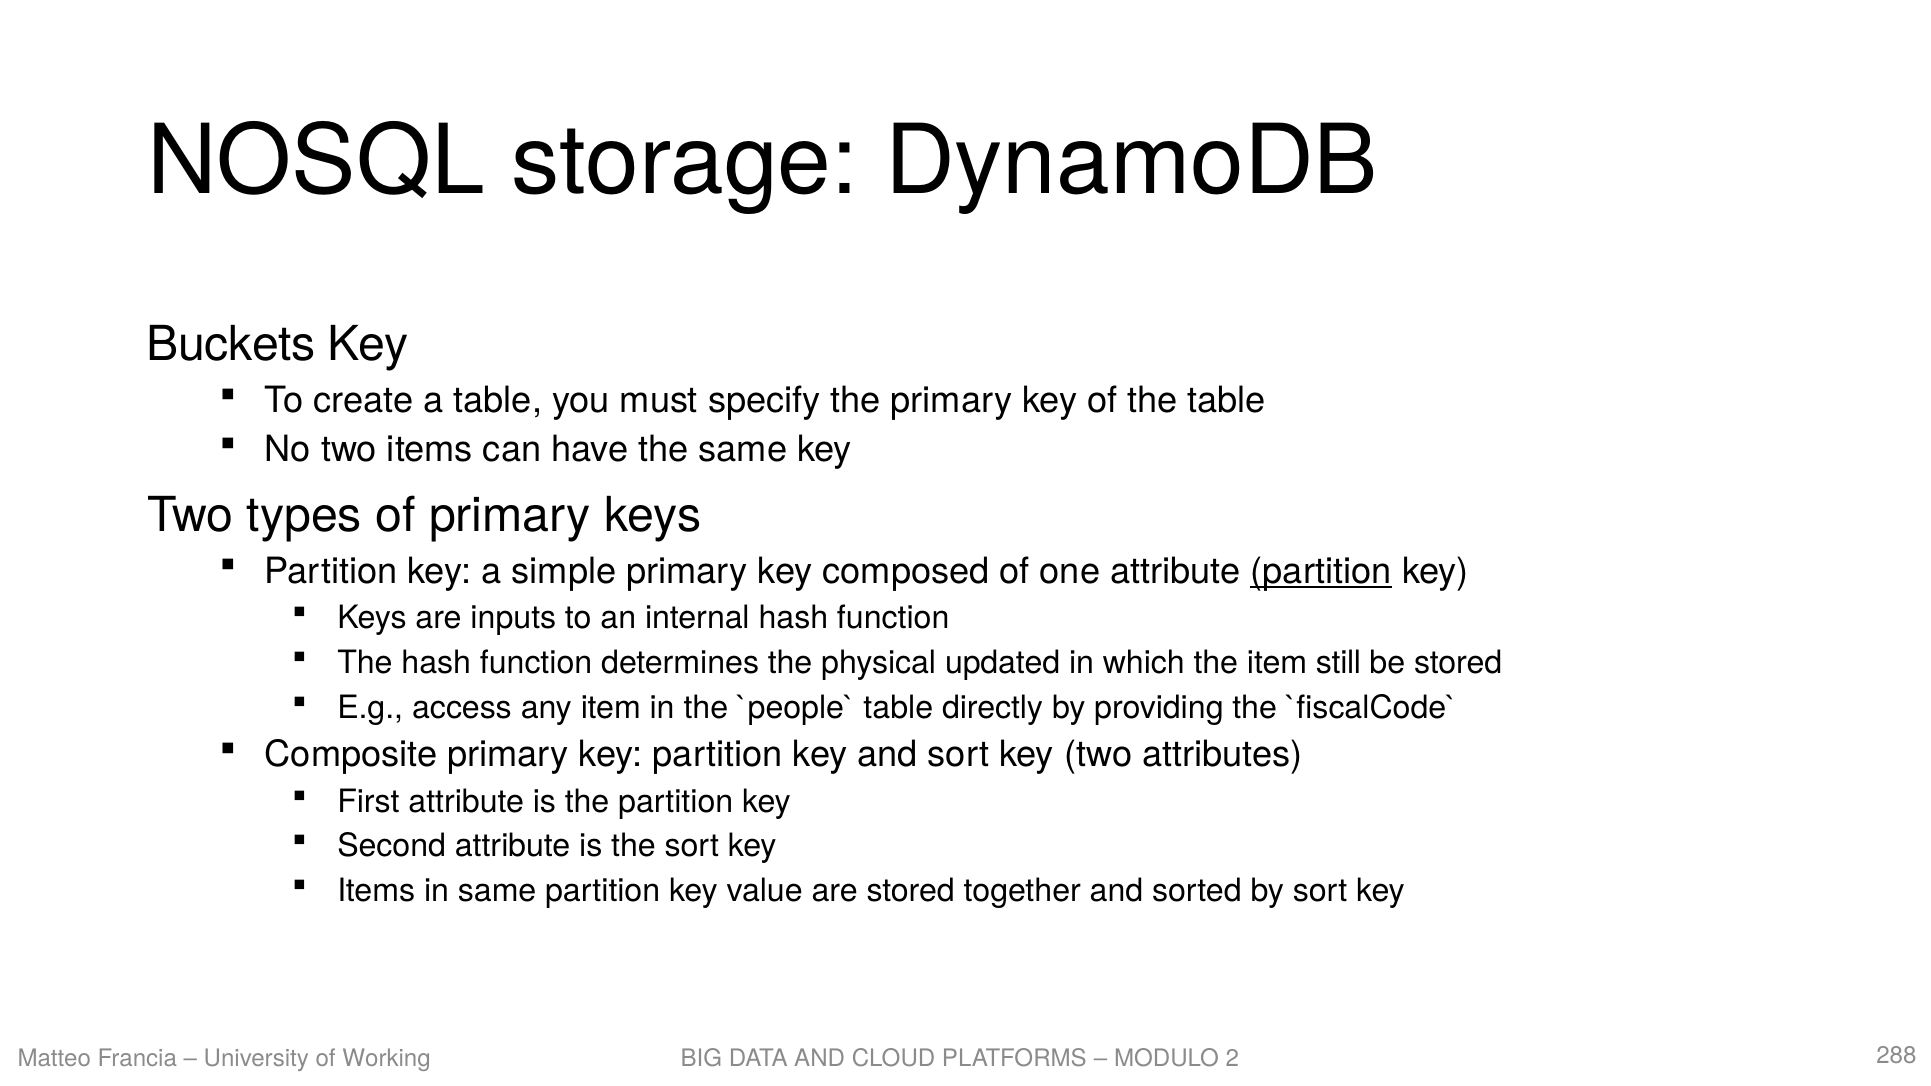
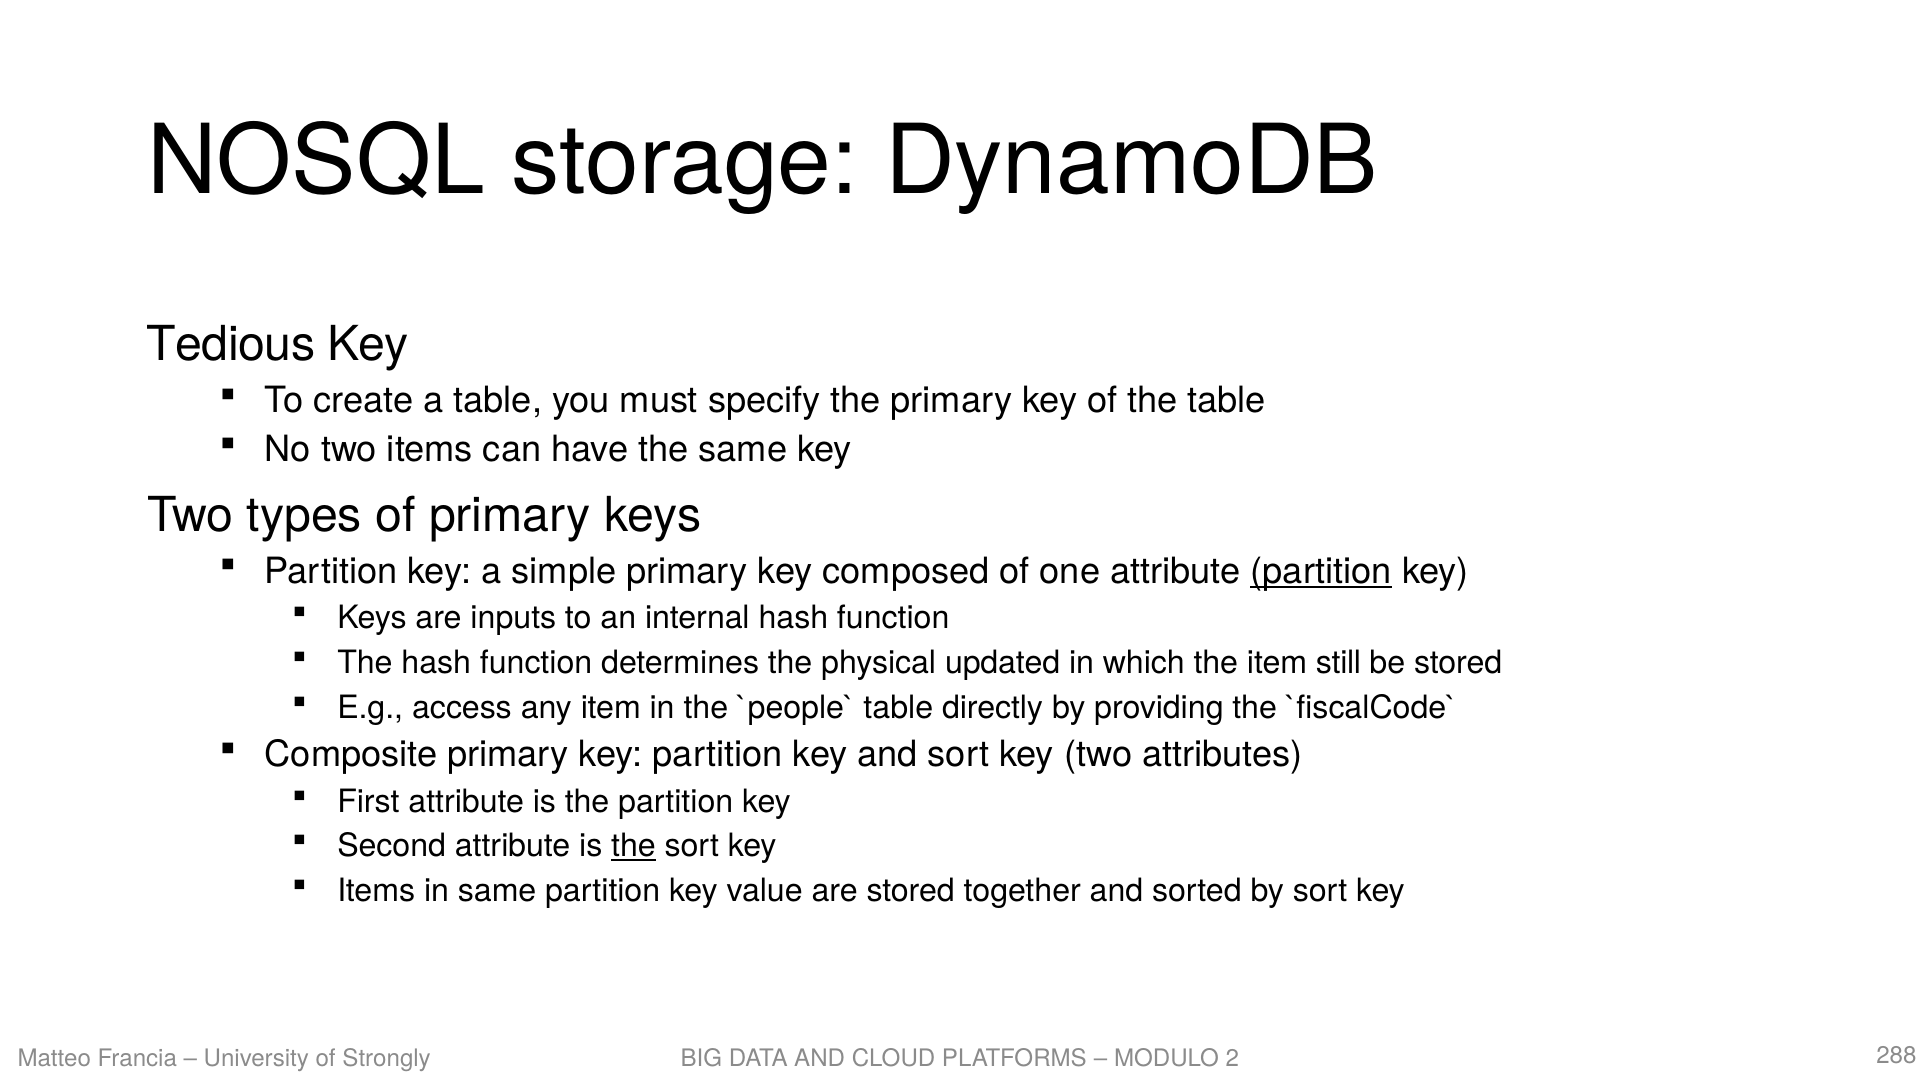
Buckets: Buckets -> Tedious (231, 345)
the underline: none -> present (633, 846)
Working: Working -> Strongly (387, 1059)
